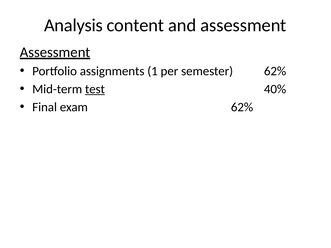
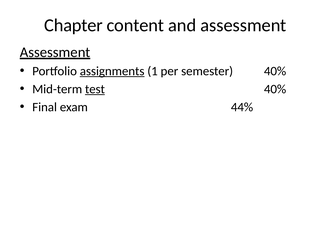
Analysis: Analysis -> Chapter (73, 25)
assignments underline: none -> present (112, 71)
semester 62%: 62% -> 40% (275, 71)
exam 62%: 62% -> 44% (242, 107)
